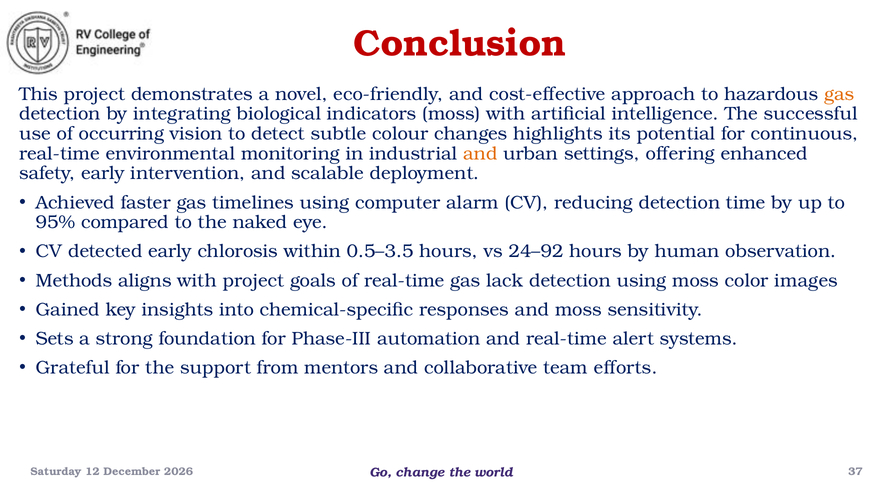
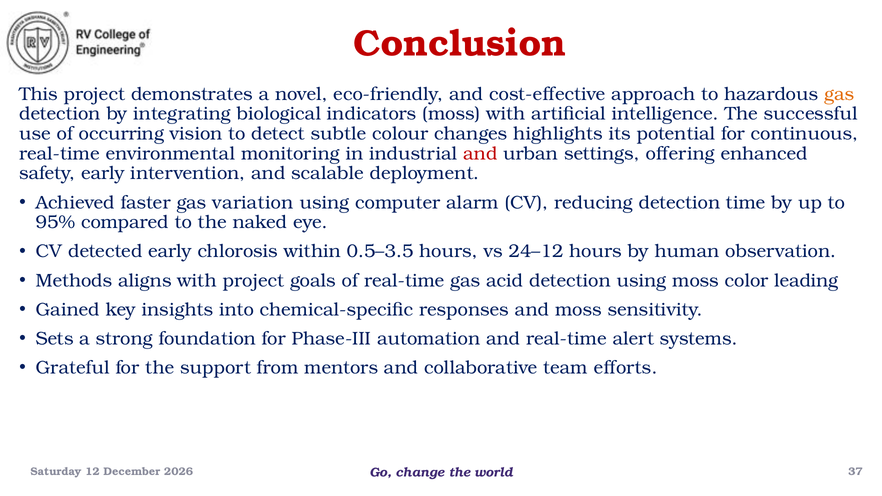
and colour: orange -> red (480, 154)
timelines: timelines -> variation (253, 203)
24–92: 24–92 -> 24–12 (536, 251)
lack: lack -> acid (505, 281)
images: images -> leading (806, 281)
